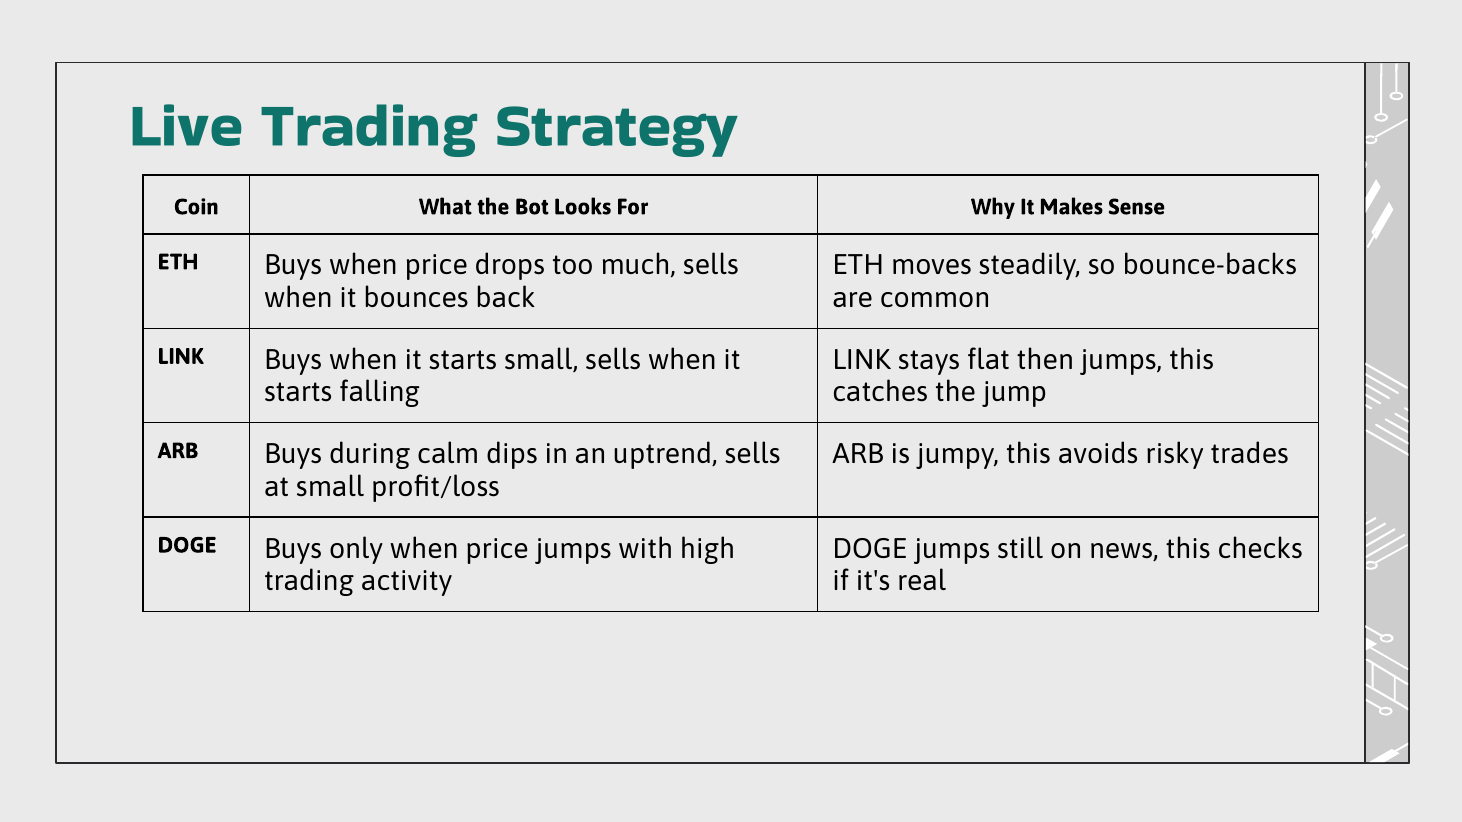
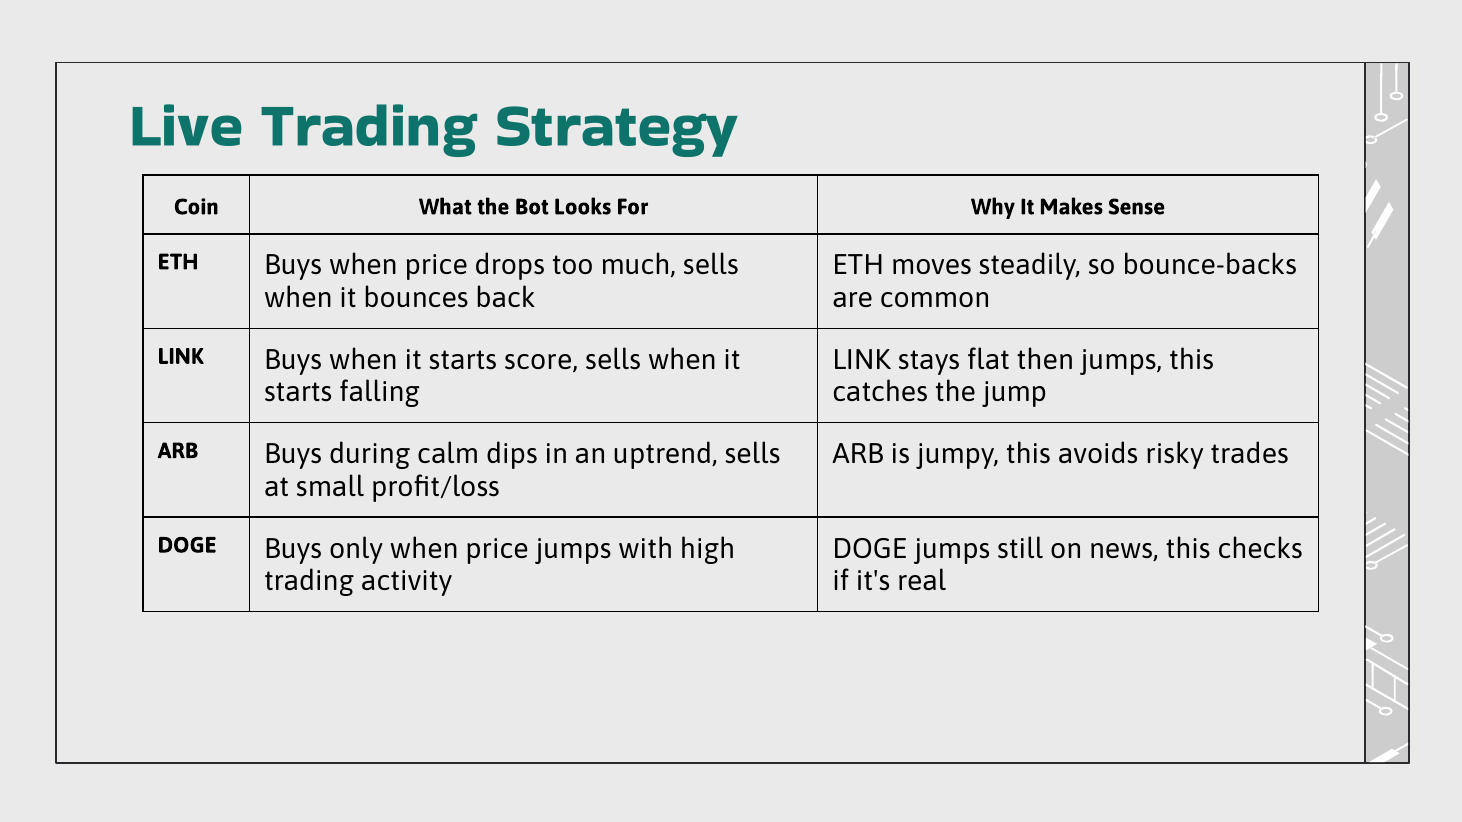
starts small: small -> score (541, 360)
